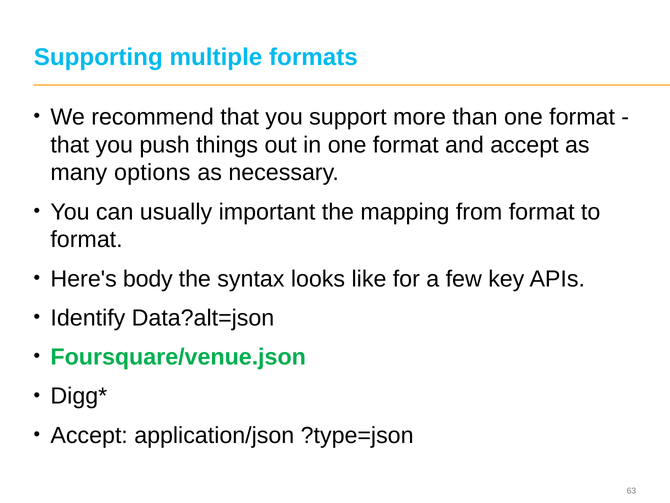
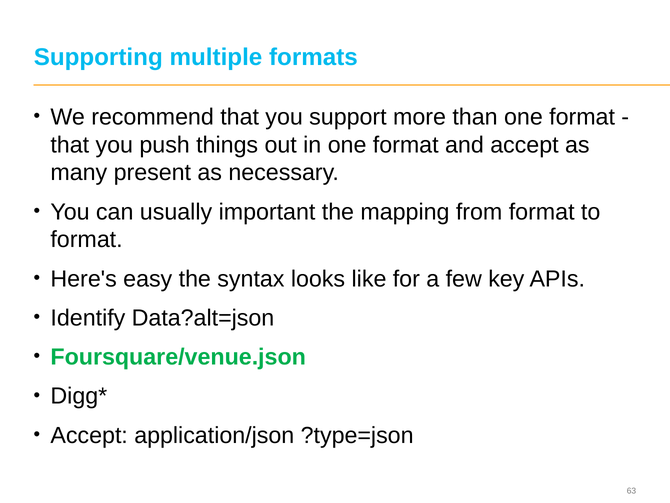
options: options -> present (152, 173)
body: body -> easy (148, 279)
